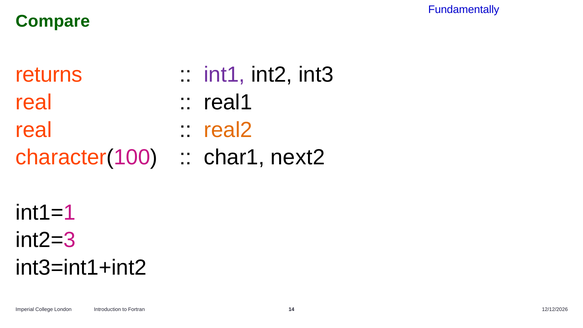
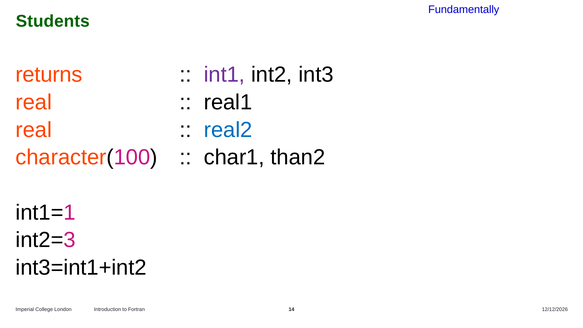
Compare: Compare -> Students (53, 21)
real2 colour: orange -> blue (228, 130)
next2: next2 -> than2 (298, 157)
